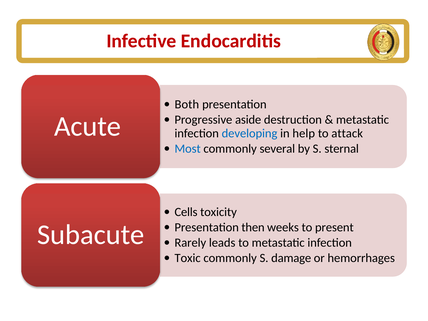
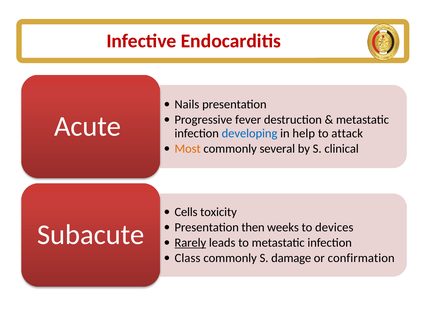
Both: Both -> Nails (187, 104)
aside: aside -> fever (248, 120)
Most colour: blue -> orange (188, 149)
sternal: sternal -> clinical (342, 149)
present: present -> devices (334, 227)
Rarely underline: none -> present (190, 243)
Toxic: Toxic -> Class (188, 258)
hemorrhages: hemorrhages -> confirmation (361, 258)
